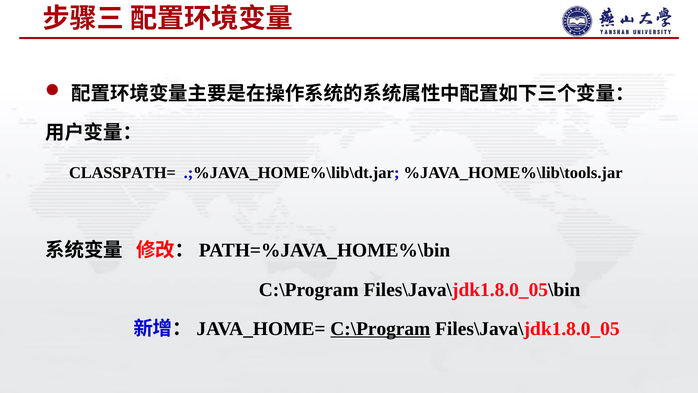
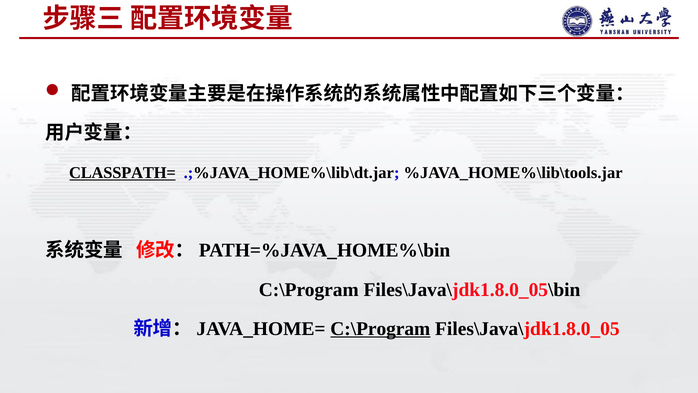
CLASSPATH= underline: none -> present (122, 173)
